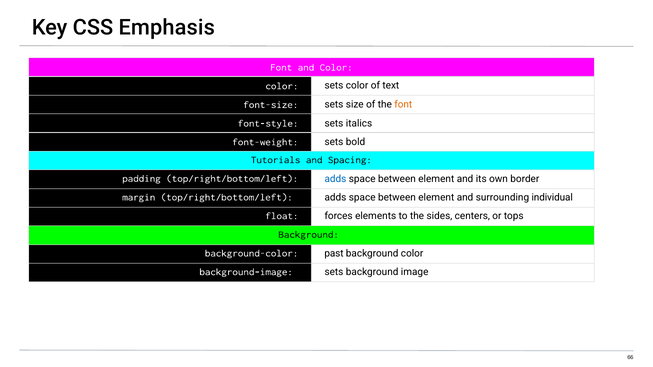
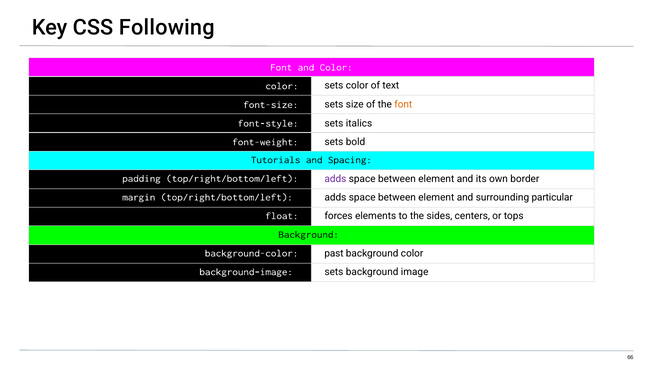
Emphasis: Emphasis -> Following (167, 28)
adds colour: blue -> purple (335, 179)
individual: individual -> particular (552, 198)
